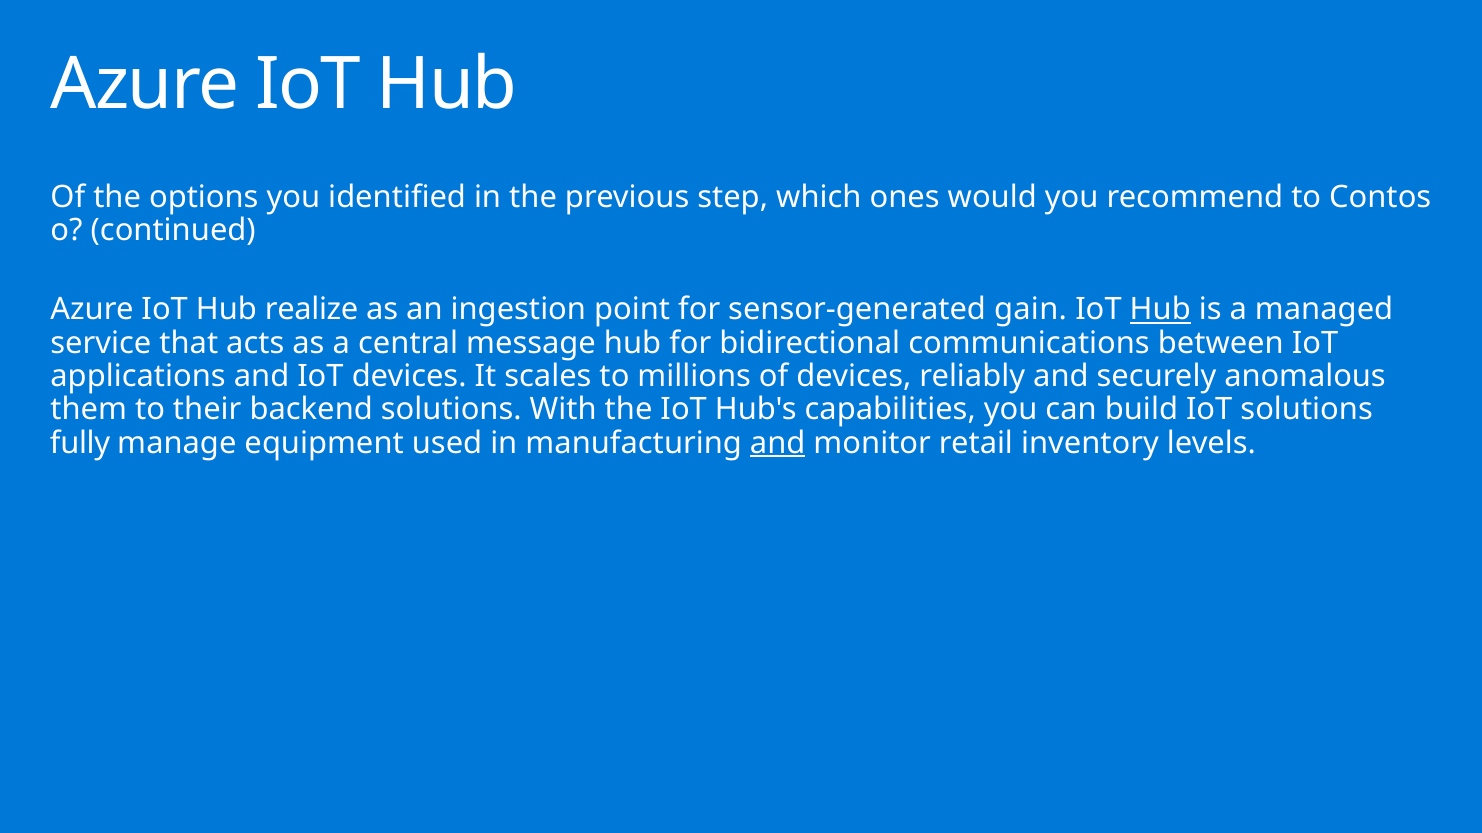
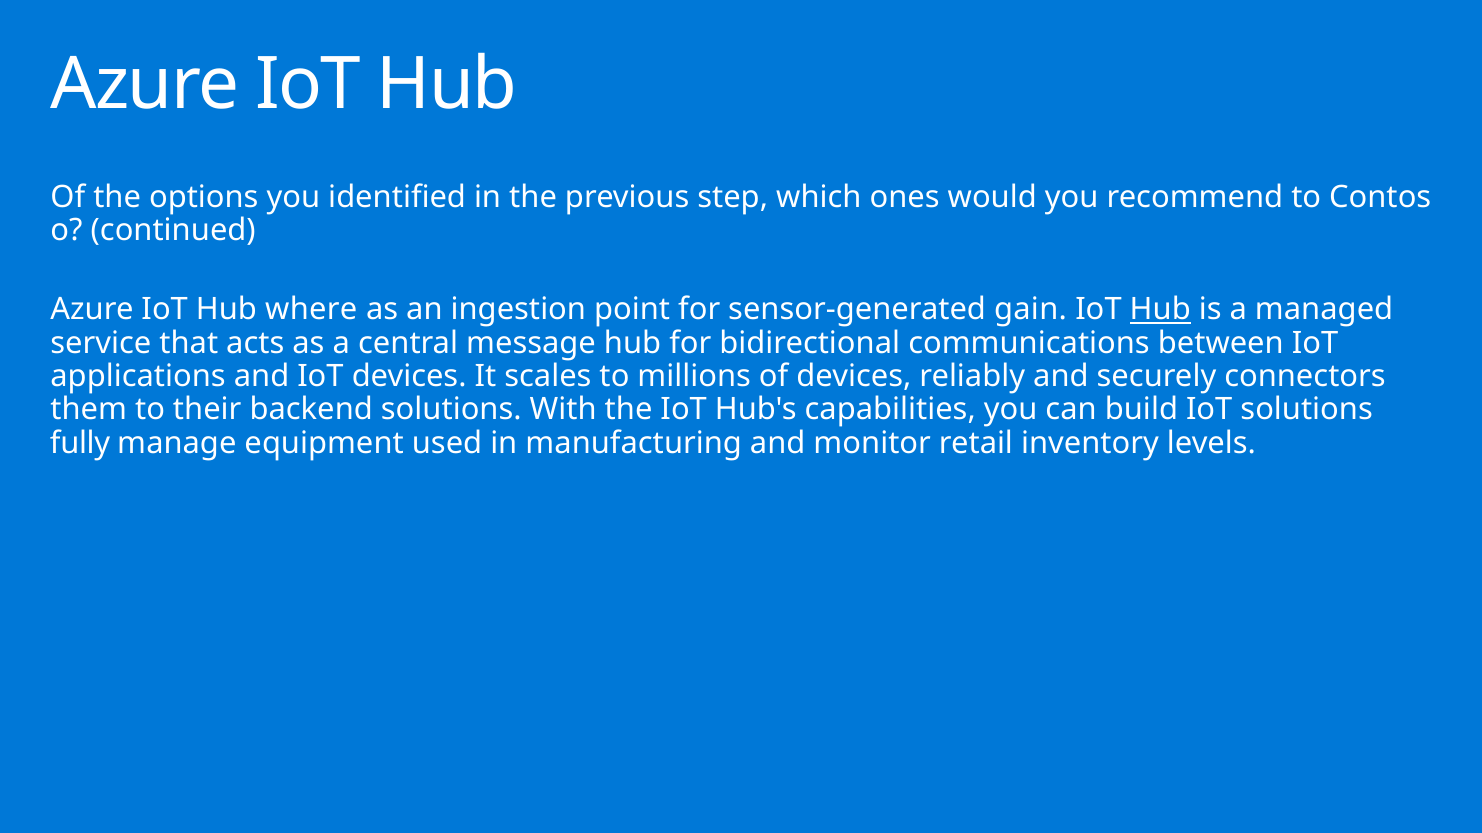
realize: realize -> where (311, 310)
anomalous: anomalous -> connectors (1305, 377)
and underline: present -> none (778, 443)
